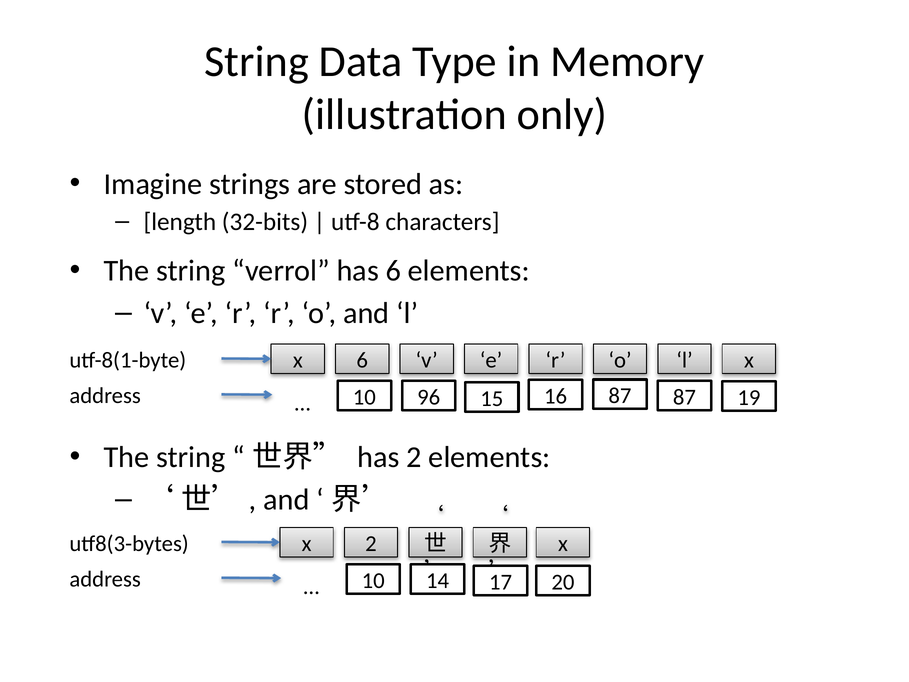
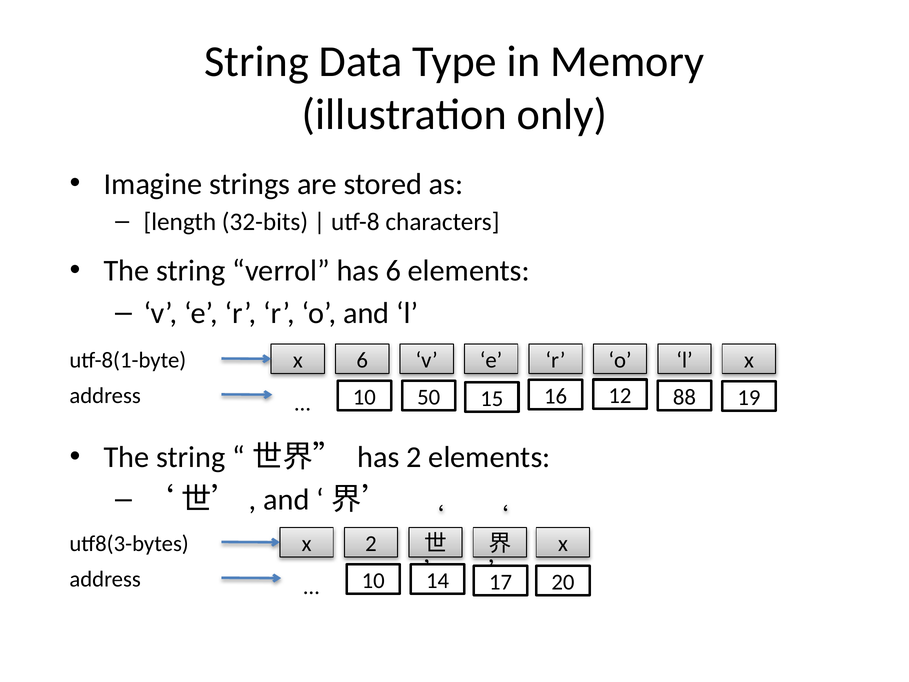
87: 87 -> 88 (684, 397)
96: 96 -> 50 (429, 397)
16 87: 87 -> 12 (620, 396)
